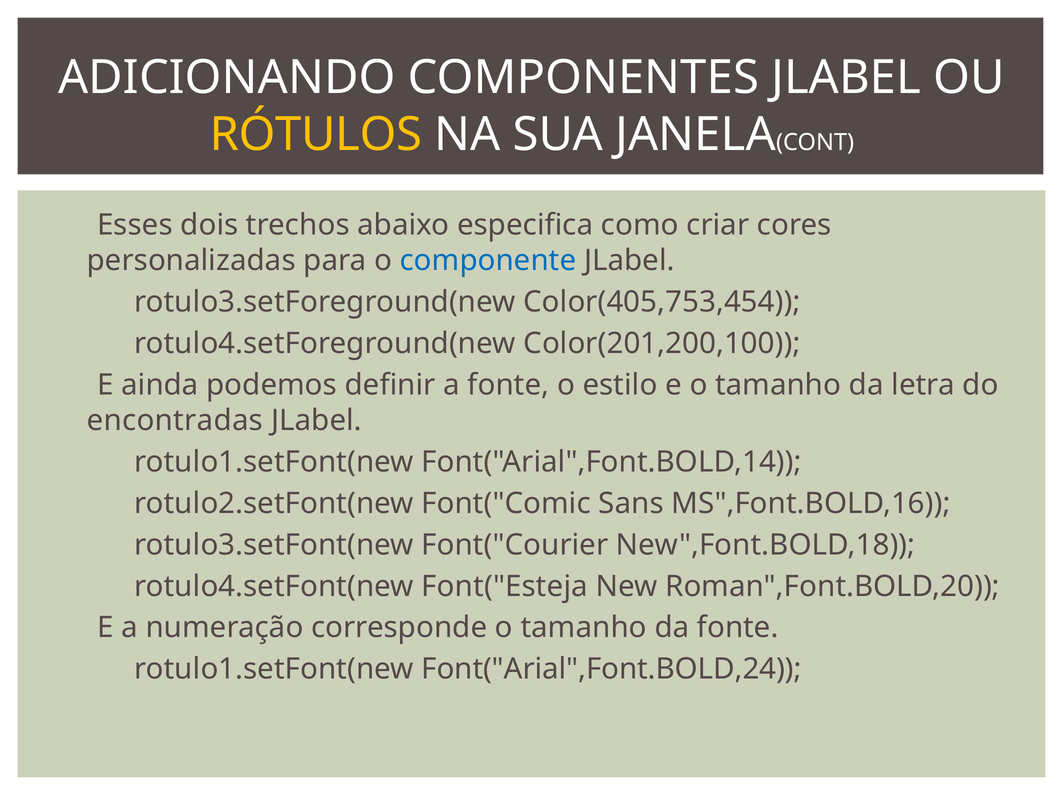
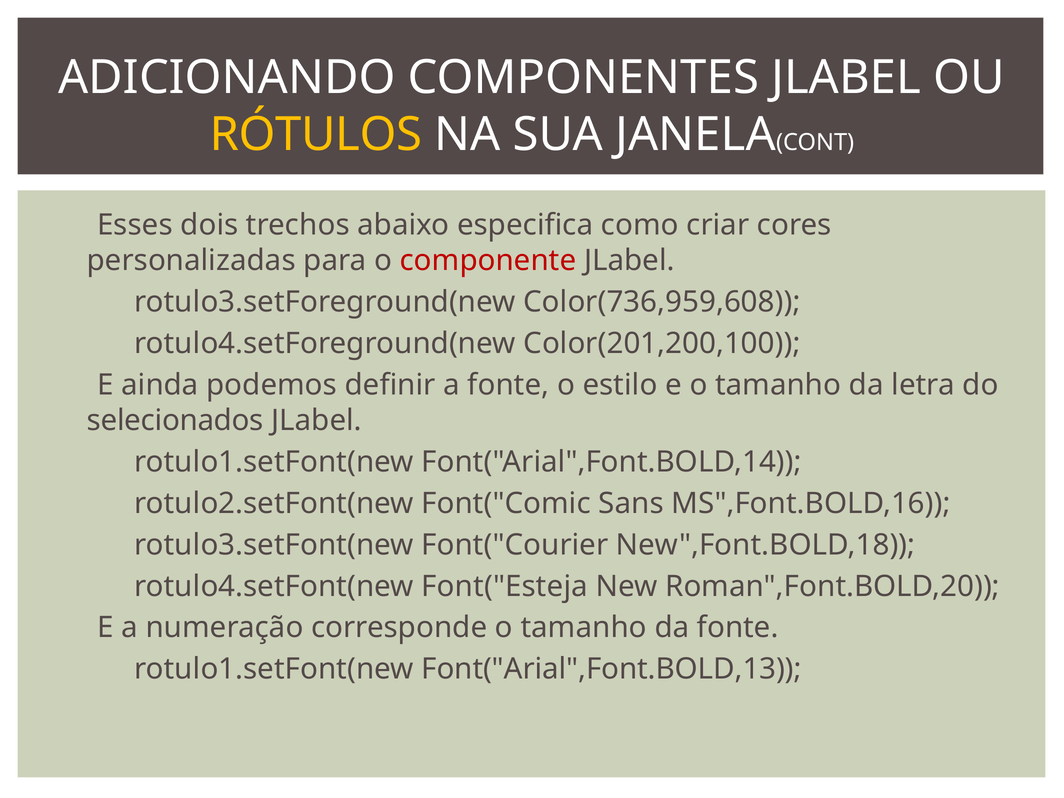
componente colour: blue -> red (488, 261)
Color(405,753,454: Color(405,753,454 -> Color(736,959,608 (662, 302)
encontradas: encontradas -> selecionados (175, 421)
Font("Arial",Font.BOLD,24: Font("Arial",Font.BOLD,24 -> Font("Arial",Font.BOLD,13 (612, 669)
